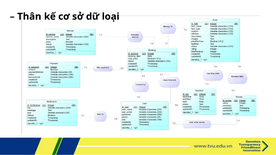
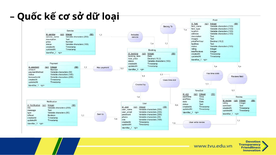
Thân: Thân -> Quốc (29, 17)
